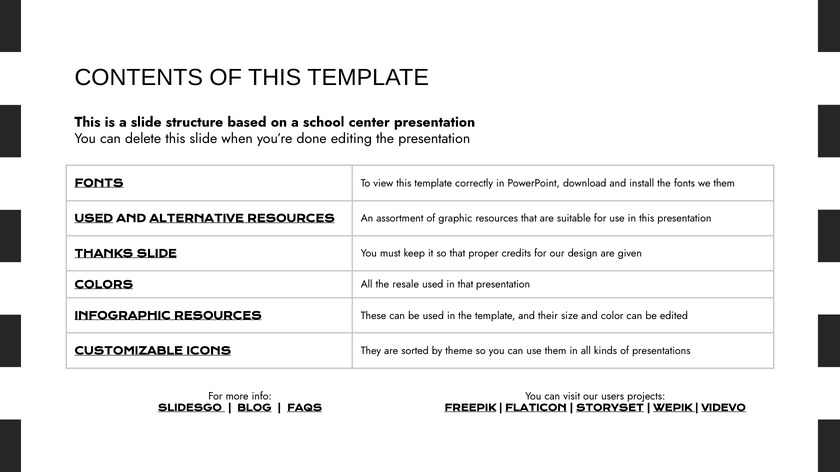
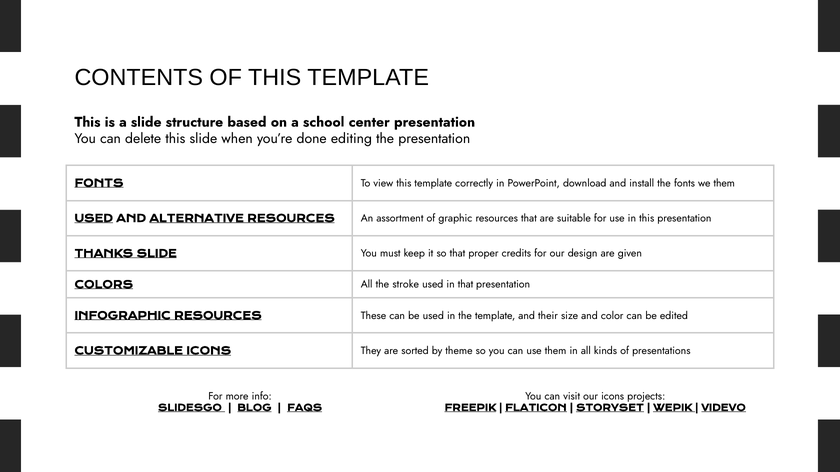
resale: resale -> stroke (406, 285)
our users: users -> icons (613, 396)
